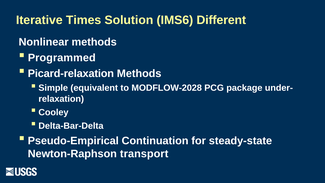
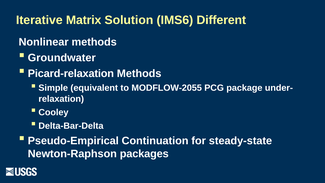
Times: Times -> Matrix (84, 20)
Programmed: Programmed -> Groundwater (62, 58)
MODFLOW-2028: MODFLOW-2028 -> MODFLOW-2055 (167, 88)
transport: transport -> packages (144, 154)
